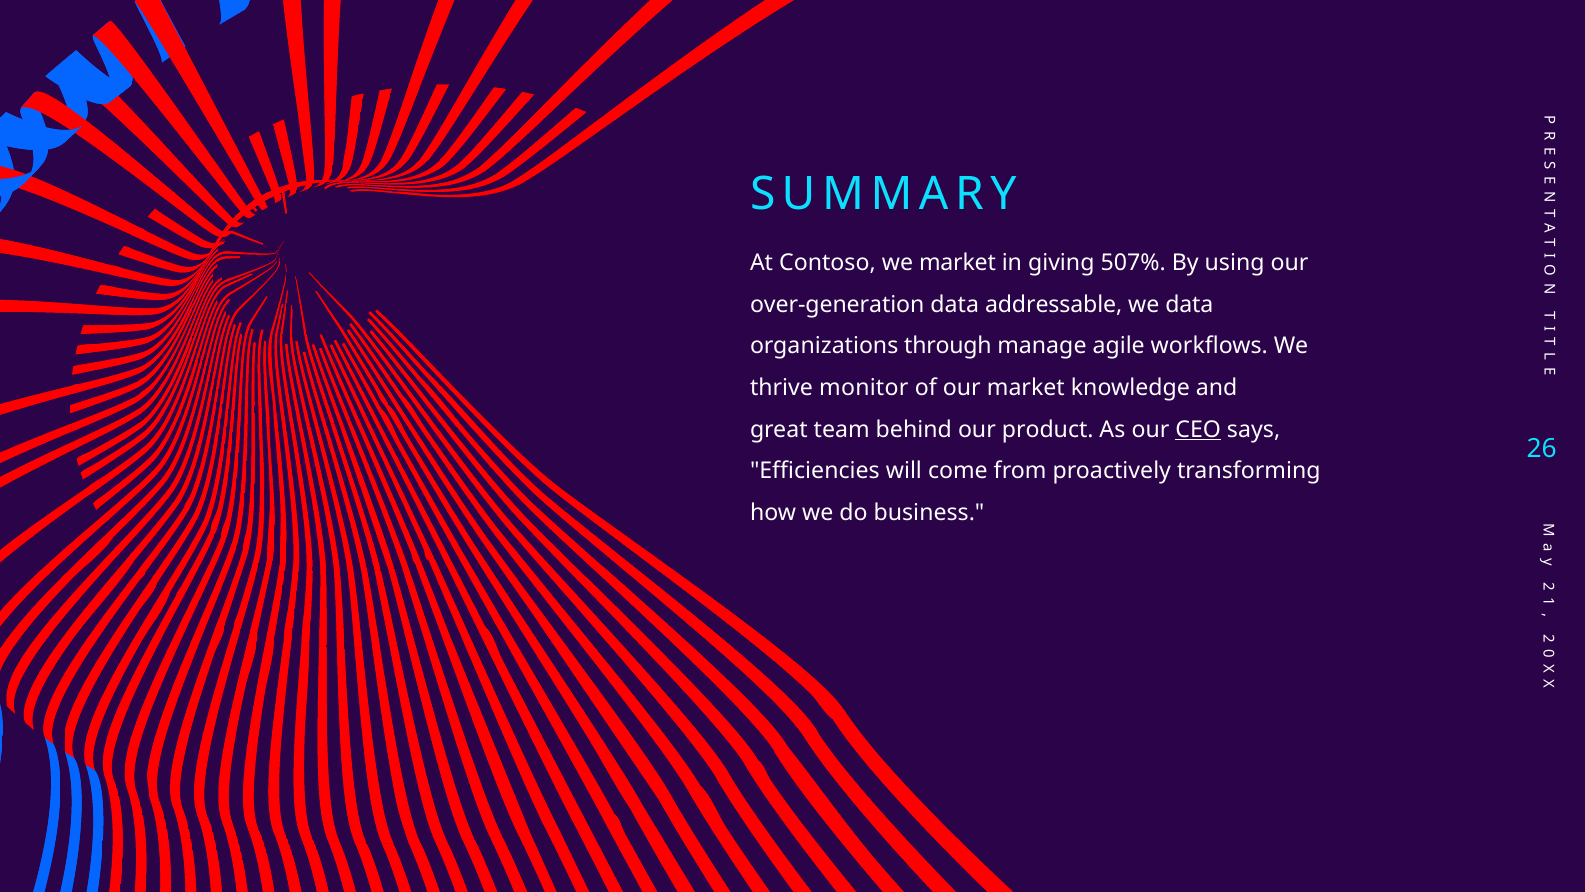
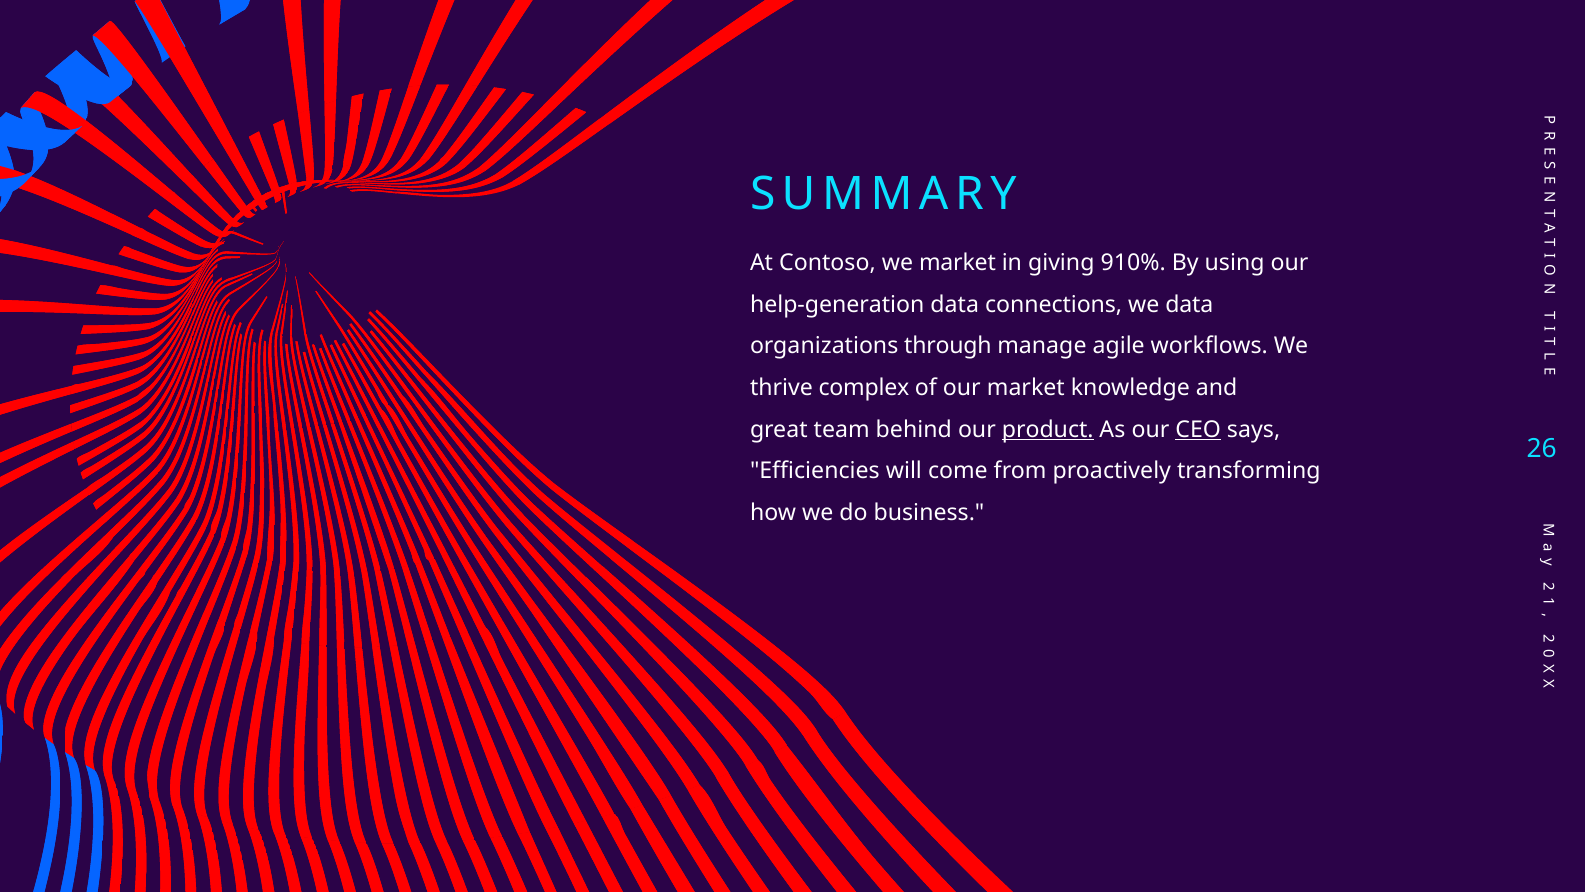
507%: 507% -> 910% (1133, 263)
over-generation: over-generation -> help-generation (837, 305)
addressable: addressable -> connections (1054, 305)
monitor: monitor -> complex (864, 388)
product underline: none -> present (1048, 429)
